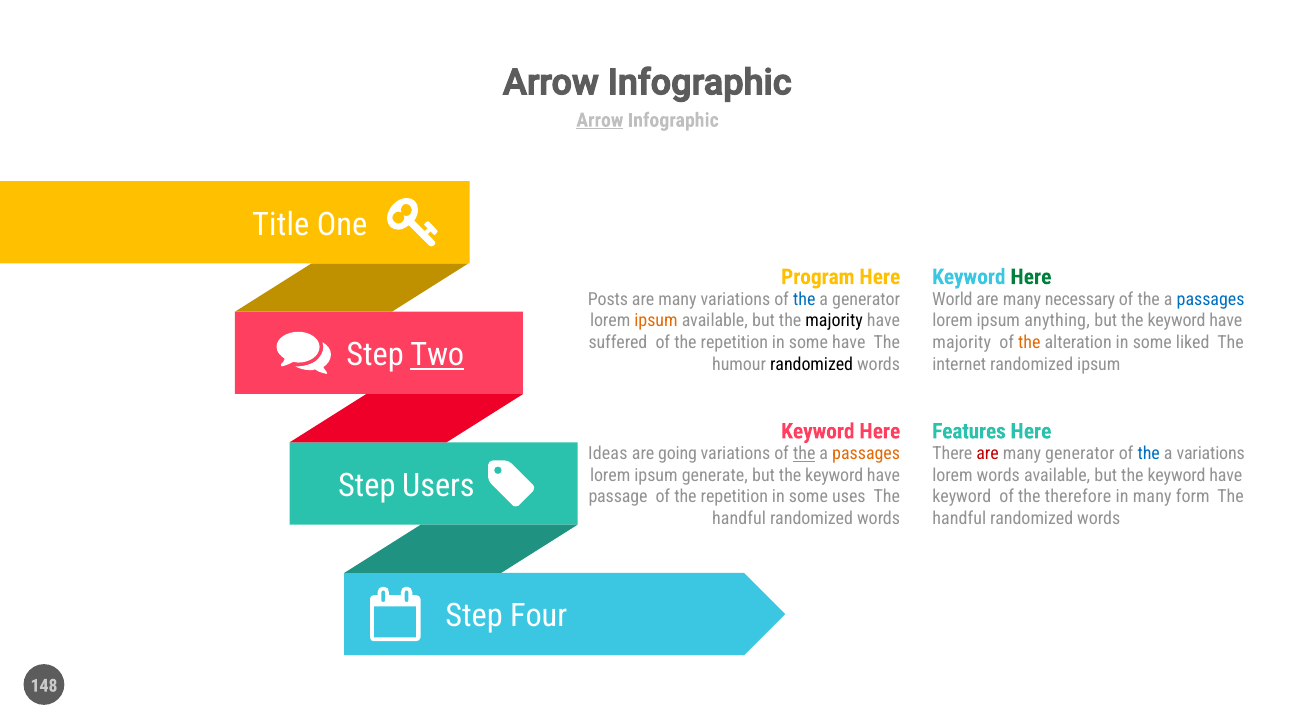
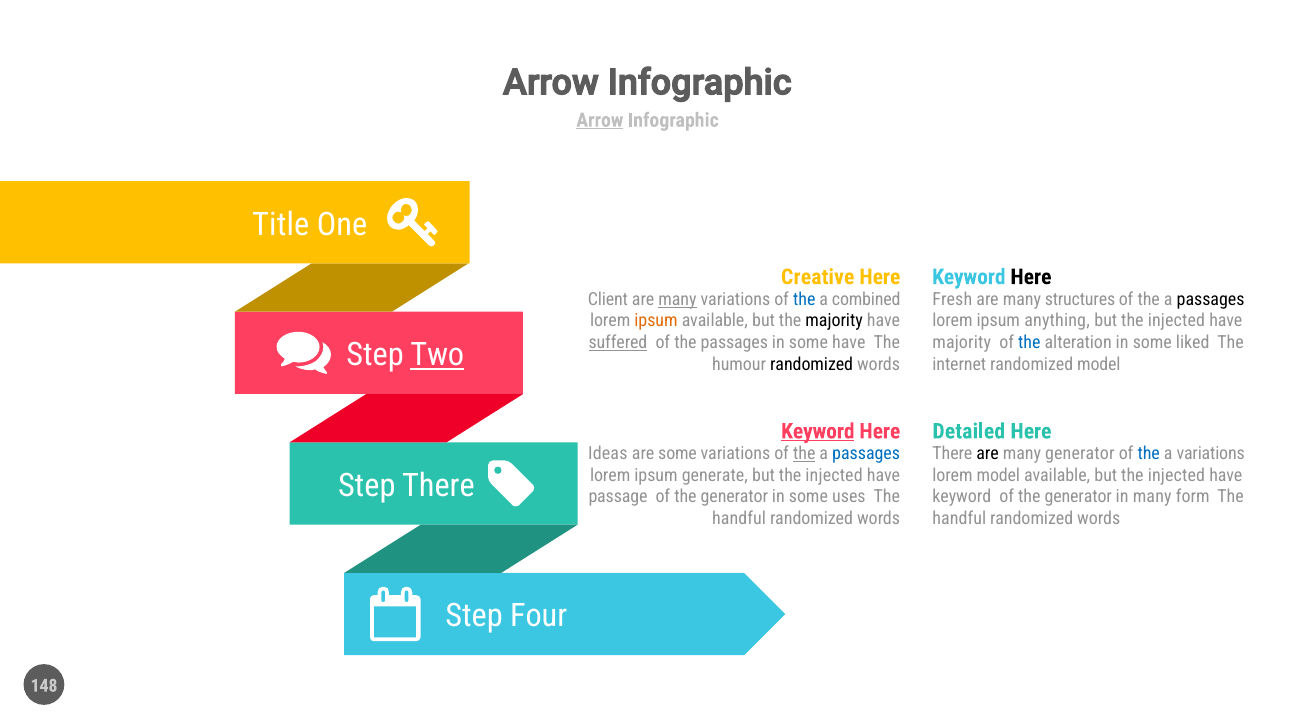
Program: Program -> Creative (818, 277)
Here colour: green -> black (1031, 277)
Posts: Posts -> Client (608, 300)
many underline: none -> present (677, 300)
a generator: generator -> combined (866, 300)
World: World -> Fresh (952, 300)
necessary: necessary -> structures (1080, 300)
passages colour: blue -> black (1211, 300)
keyword: keyword -> injected (1176, 321)
suffered underline: none -> present (618, 343)
repetition: repetition -> passages (734, 343)
the colour: orange -> blue (1029, 343)
randomized ipsum: ipsum -> model (1099, 364)
Keyword underline: none -> present (818, 432)
Features: Features -> Detailed (969, 432)
are going: going -> some (678, 454)
passages colour: orange -> blue (866, 454)
are colour: red -> black (988, 454)
keyword: keyword -> injected (834, 476)
lorem words: words -> model (998, 476)
available but the keyword: keyword -> injected (1176, 476)
Step Users: Users -> There (438, 486)
repetition: repetition -> generator (734, 497)
therefore: therefore -> generator (1078, 497)
